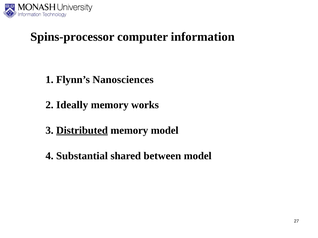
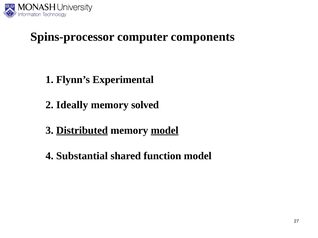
information: information -> components (203, 37)
Nanosciences: Nanosciences -> Experimental (123, 80)
works: works -> solved (145, 105)
model underline: none -> present (165, 131)
between: between -> function (162, 156)
